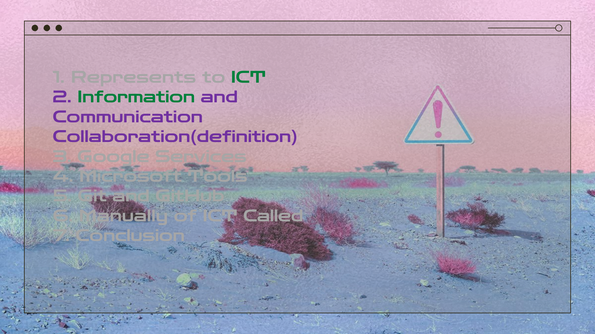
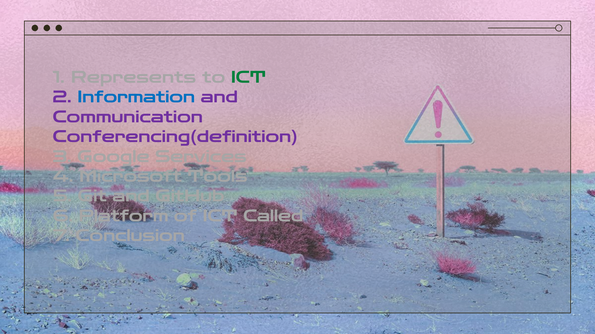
Information colour: green -> blue (136, 97)
Collaboration(definition: Collaboration(definition -> Conferencing(definition (175, 137)
Manually: Manually -> Platform (124, 216)
